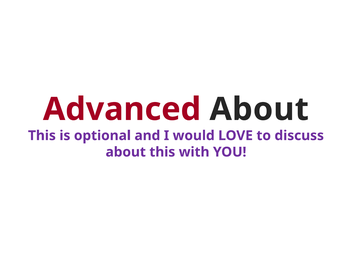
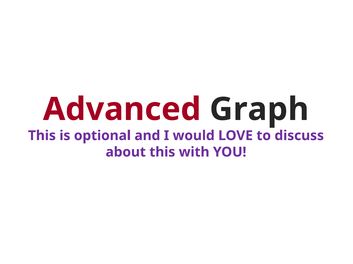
Advanced About: About -> Graph (259, 110)
